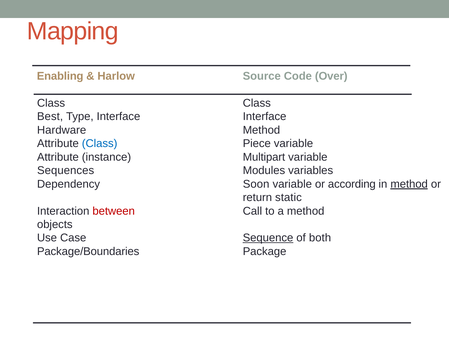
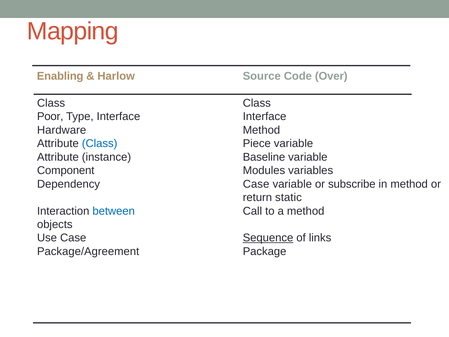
Best: Best -> Poor (50, 117)
Multipart: Multipart -> Baseline (264, 157)
Sequences: Sequences -> Component (66, 170)
Soon: Soon -> Case (256, 184)
according: according -> subscribe (352, 184)
method underline: present -> none (409, 184)
between colour: red -> blue (114, 211)
both: both -> links (320, 238)
Package/Boundaries: Package/Boundaries -> Package/Agreement (88, 251)
